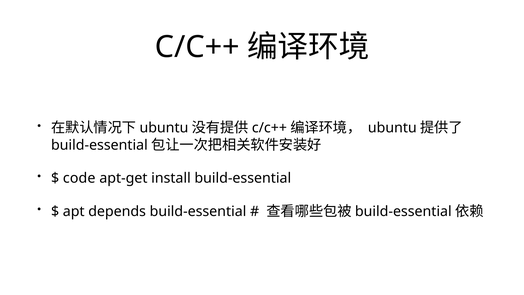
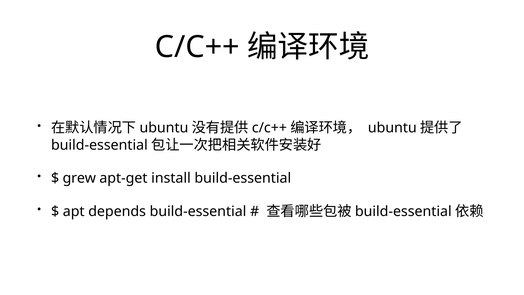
code: code -> grew (79, 178)
